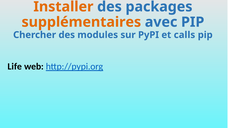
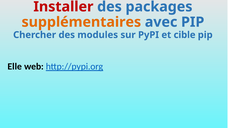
Installer colour: orange -> red (63, 7)
calls: calls -> cible (185, 35)
Life: Life -> Elle (15, 67)
